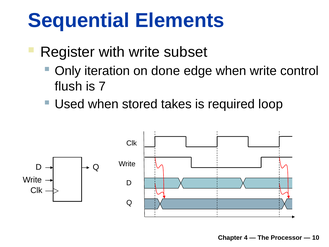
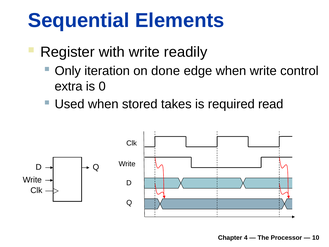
subset: subset -> readily (186, 52)
flush: flush -> extra (69, 86)
7: 7 -> 0 (102, 86)
loop: loop -> read (271, 104)
